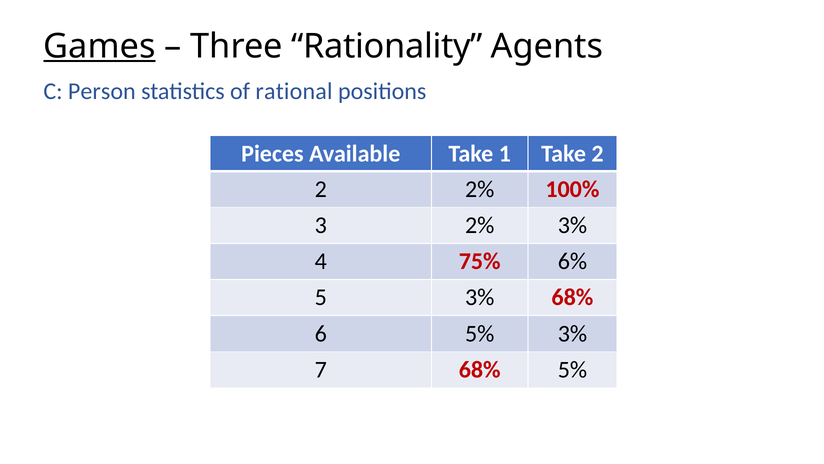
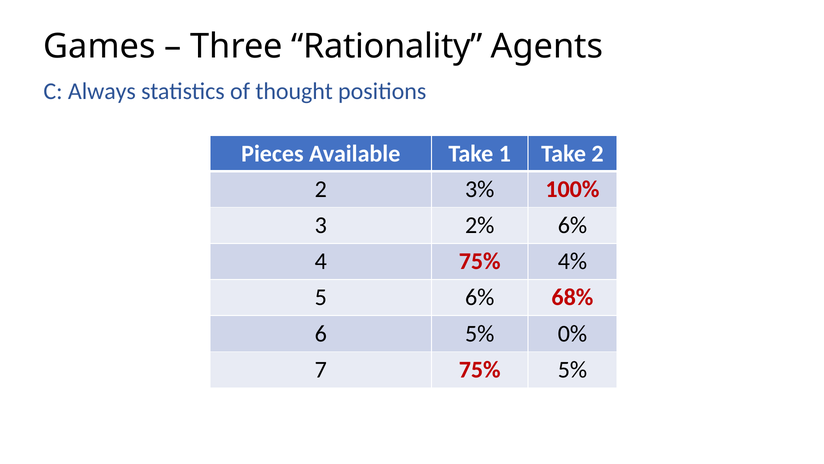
Games underline: present -> none (99, 46)
Person: Person -> Always (102, 91)
rational: rational -> thought (294, 91)
2%: 2% -> 3% (480, 189)
3%: 3% -> 6% (572, 225)
6%: 6% -> 4% (572, 261)
3%: 3% -> 6% (480, 297)
5% 3%: 3% -> 0% (572, 333)
68%: 68% -> 75% (480, 369)
